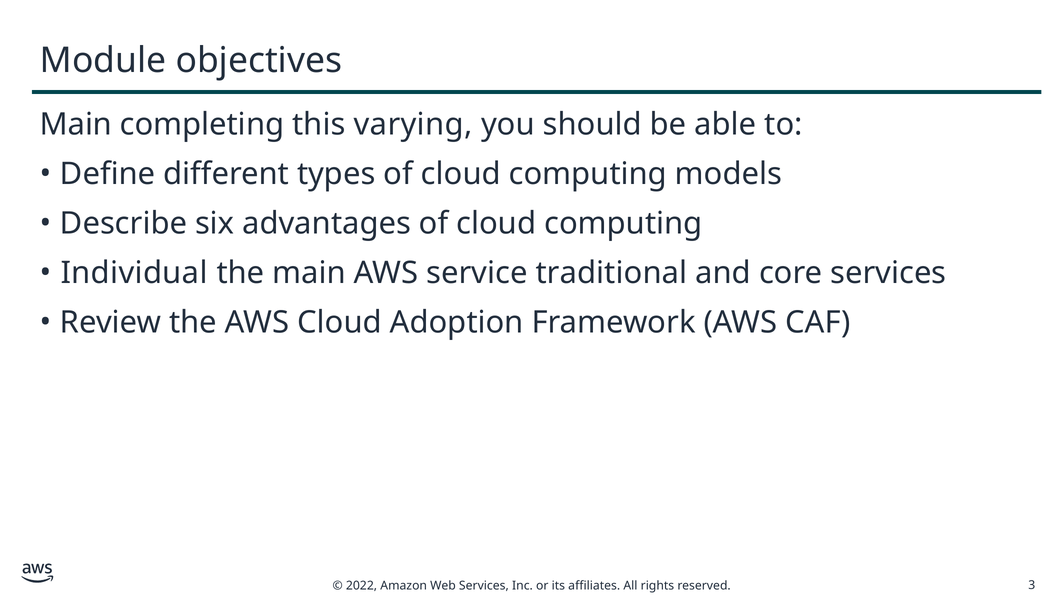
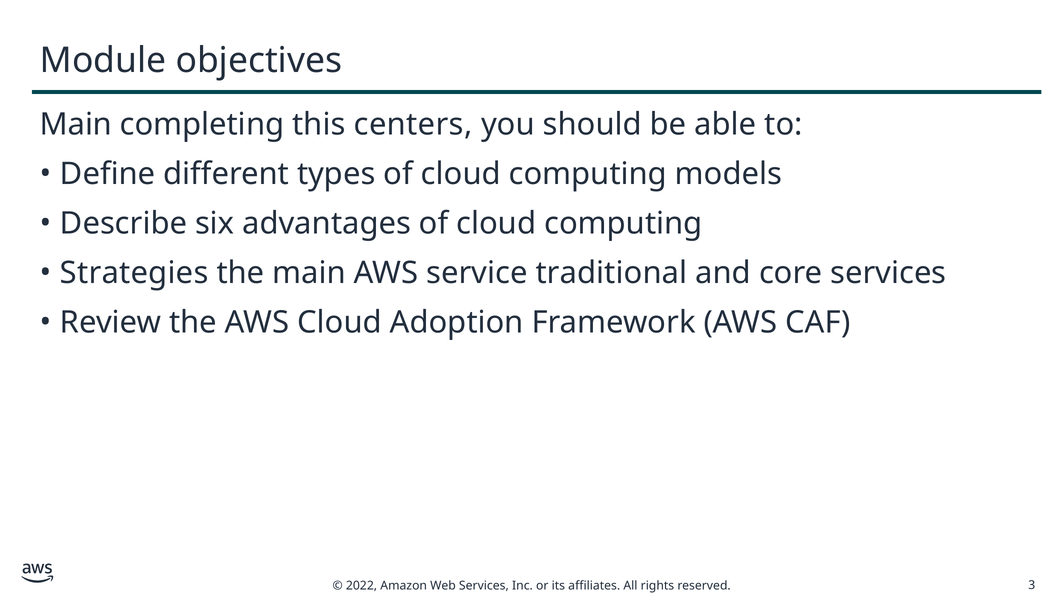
varying: varying -> centers (413, 125)
Individual: Individual -> Strategies (134, 273)
